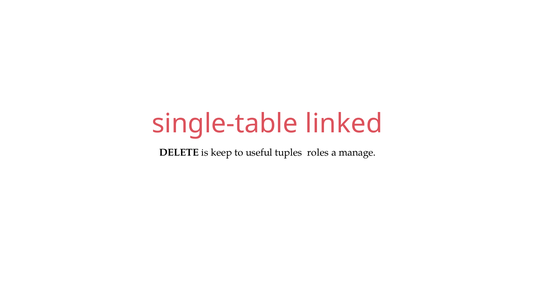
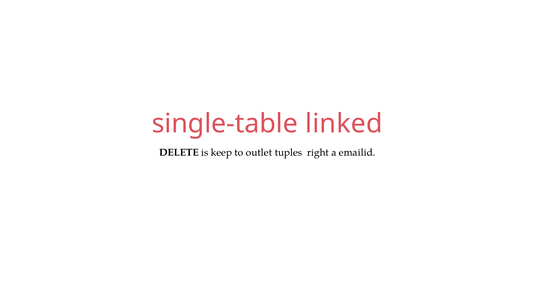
useful: useful -> outlet (259, 152)
roles: roles -> right (318, 152)
manage: manage -> emailid (357, 152)
